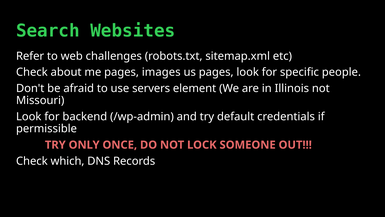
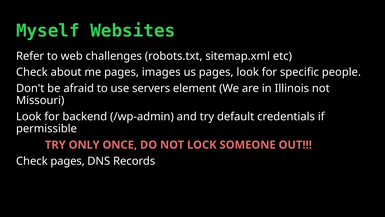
Search: Search -> Myself (48, 31)
Check which: which -> pages (68, 161)
